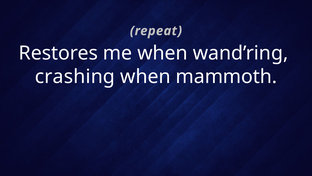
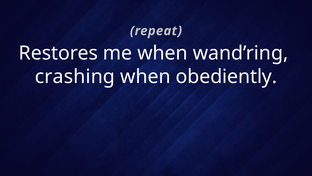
mammoth: mammoth -> obediently (226, 76)
